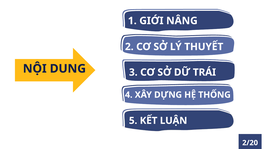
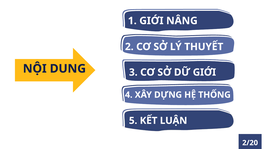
DỮ TRÁI: TRÁI -> GIỚI (204, 72)
